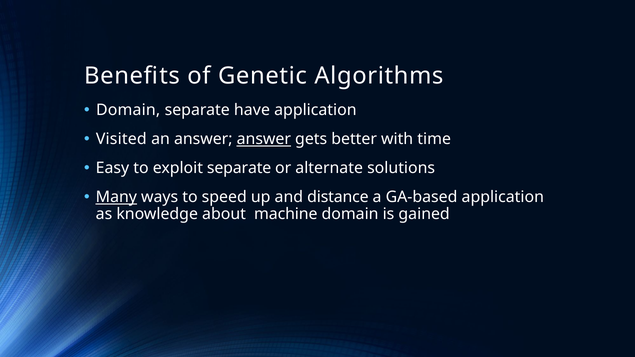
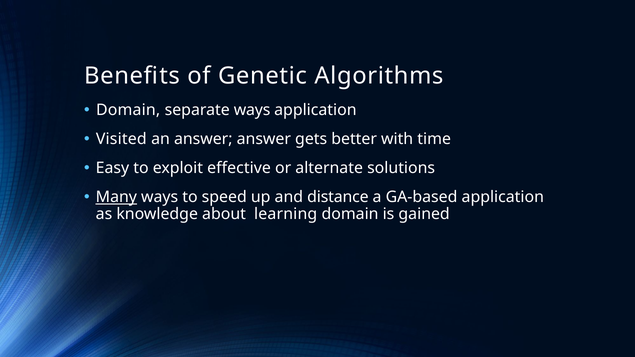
separate have: have -> ways (252, 110)
answer underline: present -> none (264, 139)
exploit separate: separate -> effective (239, 168)
machine: machine -> learning (286, 214)
